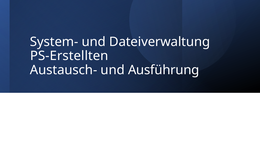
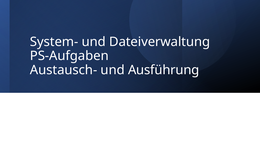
PS-Erstellten: PS-Erstellten -> PS-Aufgaben (69, 56)
